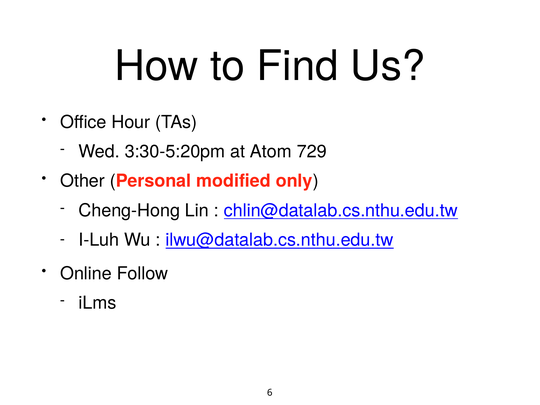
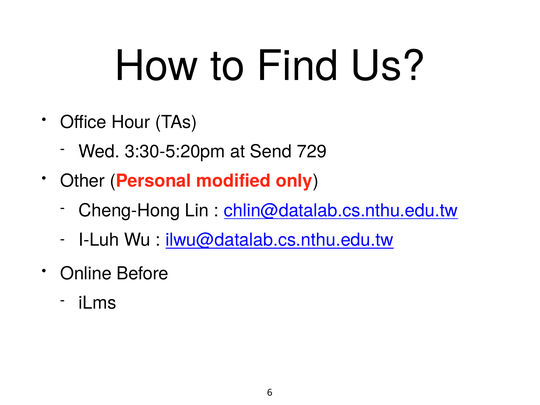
Atom: Atom -> Send (271, 152)
Follow: Follow -> Before (143, 273)
